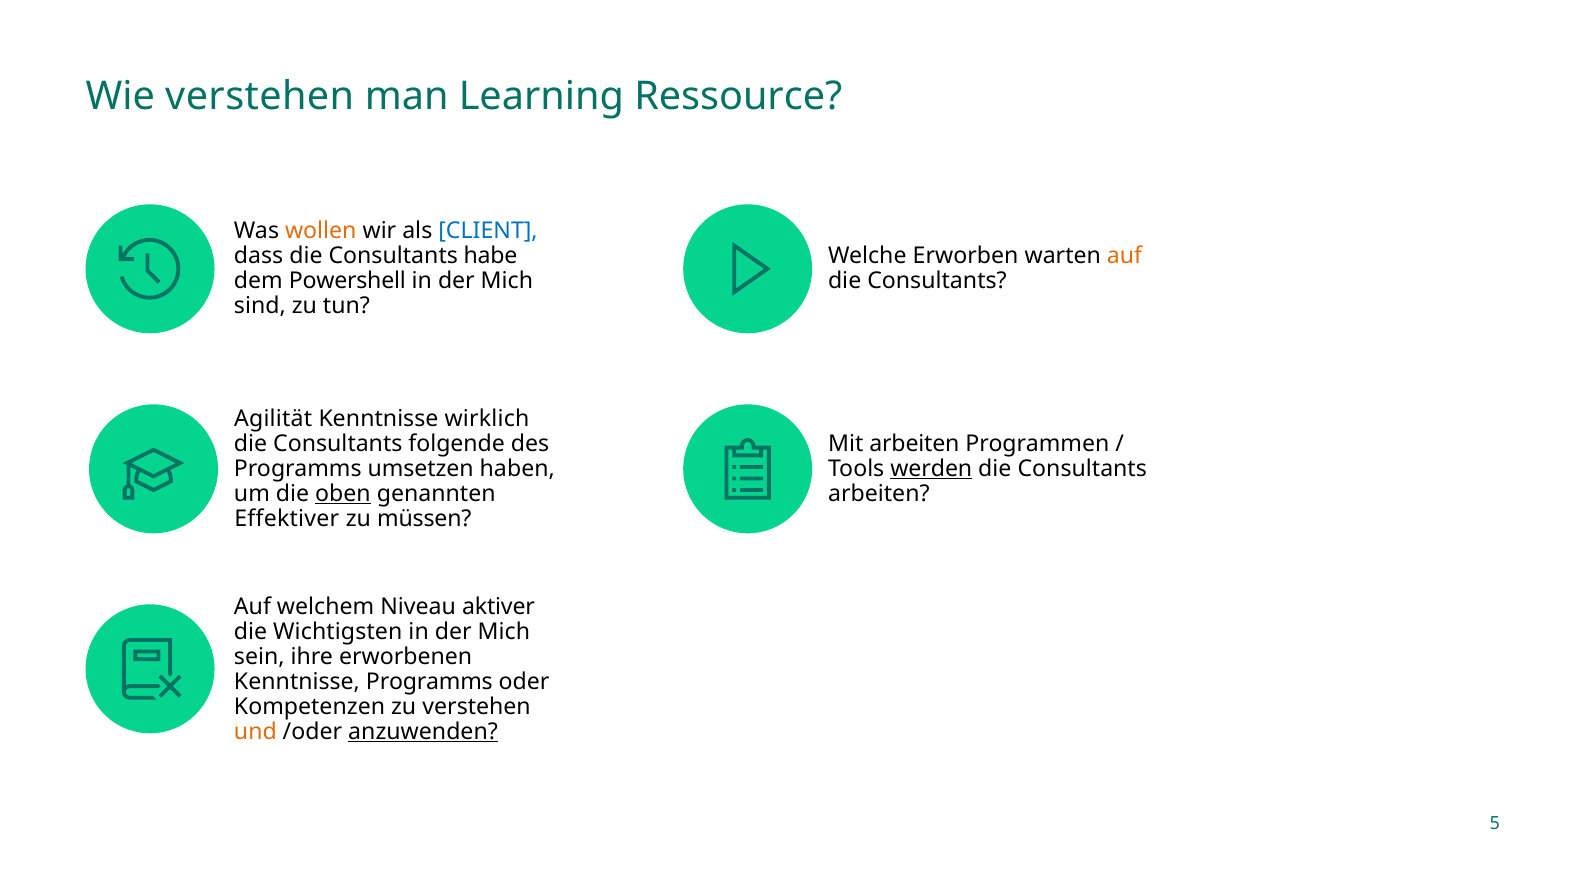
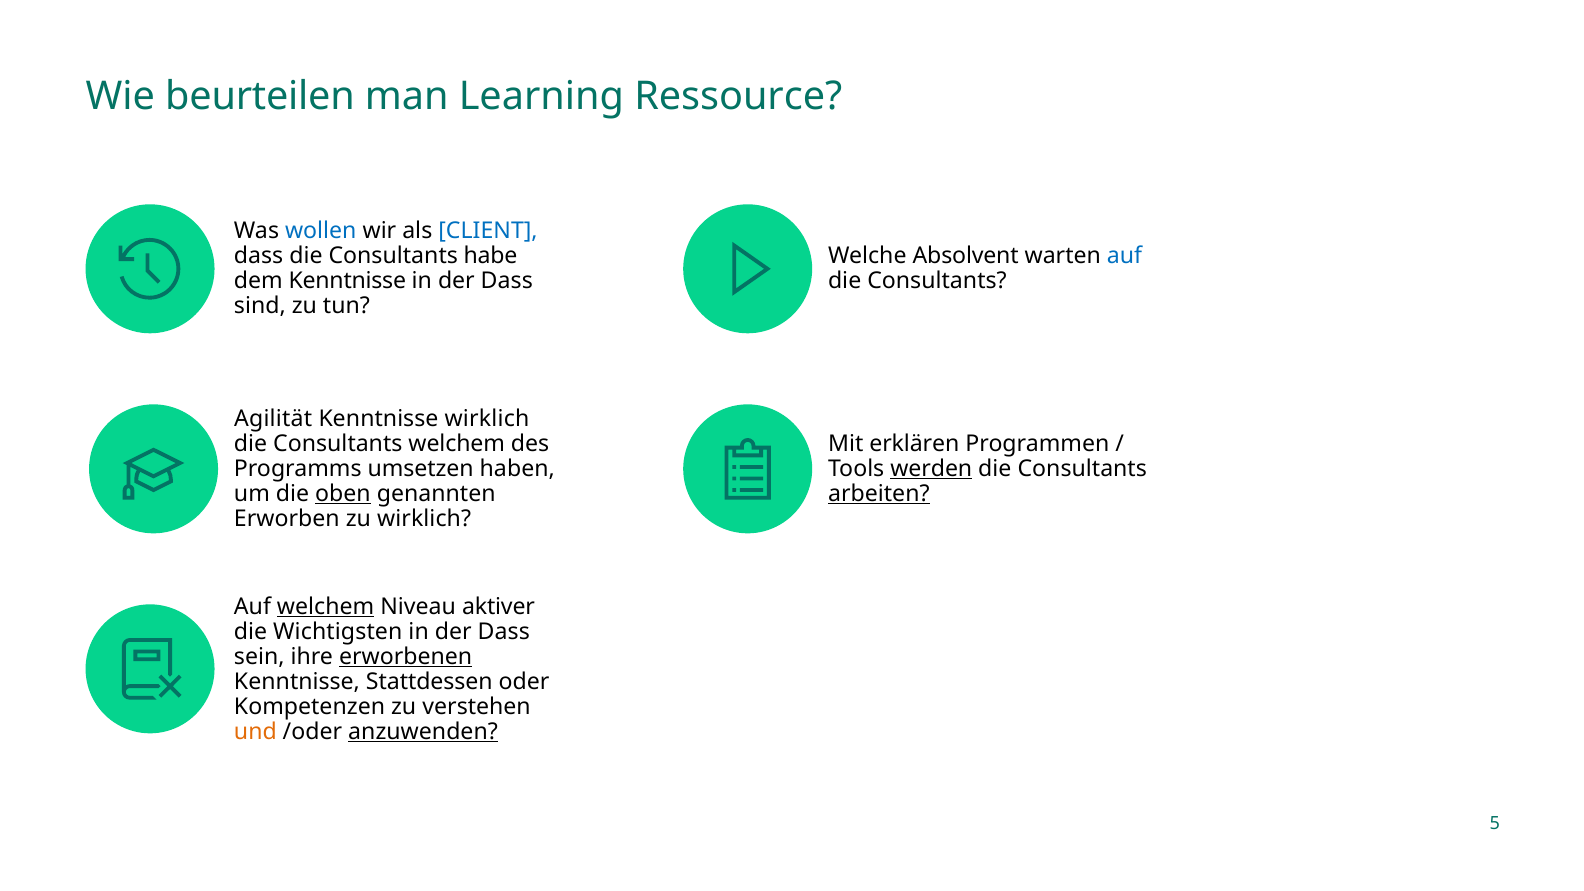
Wie verstehen: verstehen -> beurteilen (260, 96)
wollen colour: orange -> blue (321, 231)
Erworben: Erworben -> Absolvent (966, 256)
auf colour: orange -> blue (1125, 256)
dem Powershell: Powershell -> Kenntnisse (347, 281)
Mich: Mich -> Dass (507, 281)
Consultants folgende: folgende -> welchem (457, 444)
Mit arbeiten: arbeiten -> erklären (914, 444)
arbeiten underline: none -> present (879, 494)
Effektiver: Effektiver -> Erworben (287, 519)
zu müssen: müssen -> wirklich (424, 519)
welchem underline: none -> present (326, 607)
Mich: Mich -> Dass (504, 632)
erworbenen underline: none -> present (406, 657)
Kenntnisse Programms: Programms -> Stattdessen (429, 682)
